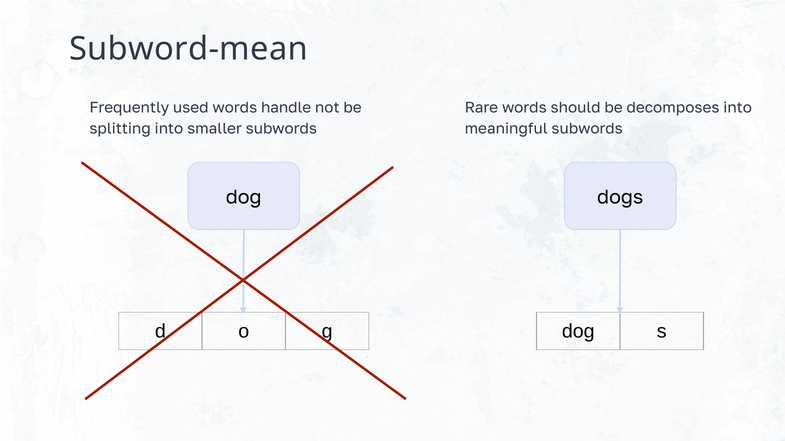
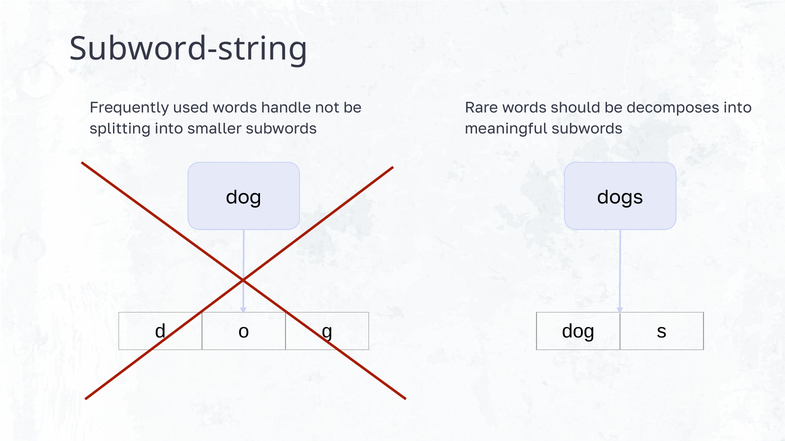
Subword-mean: Subword-mean -> Subword-string (189, 49)
